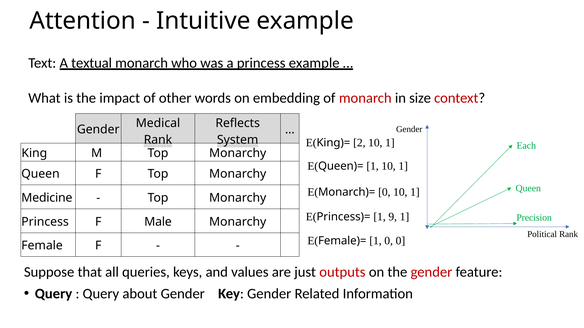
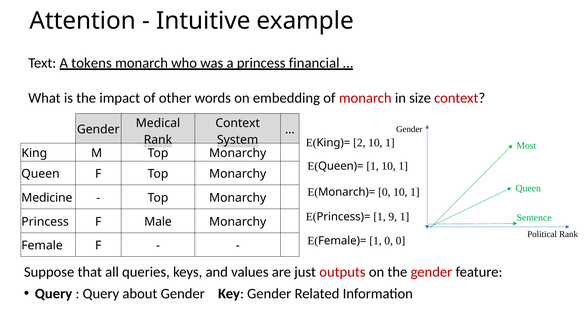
textual: textual -> tokens (91, 63)
princess example: example -> financial (314, 63)
Reflects: Reflects -> Context (238, 123)
Each: Each -> Most (526, 146)
Precision: Precision -> Sentence (534, 218)
